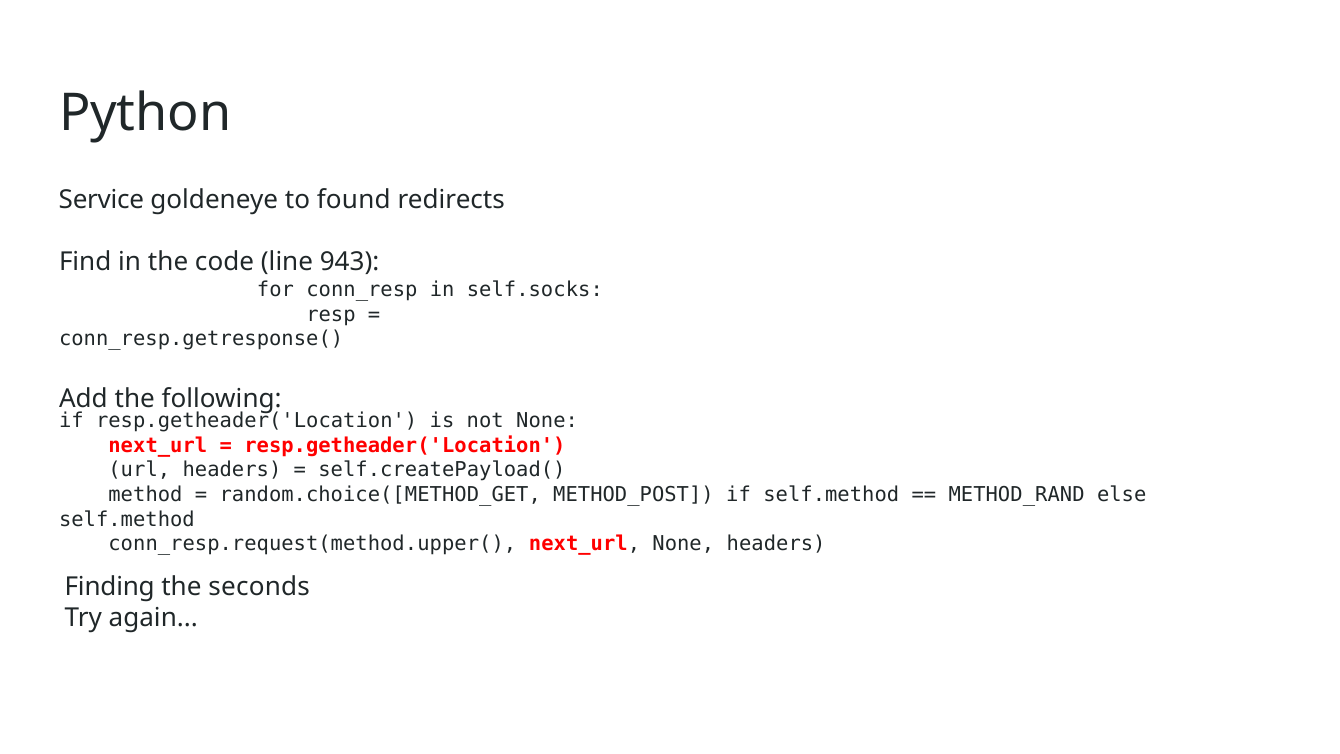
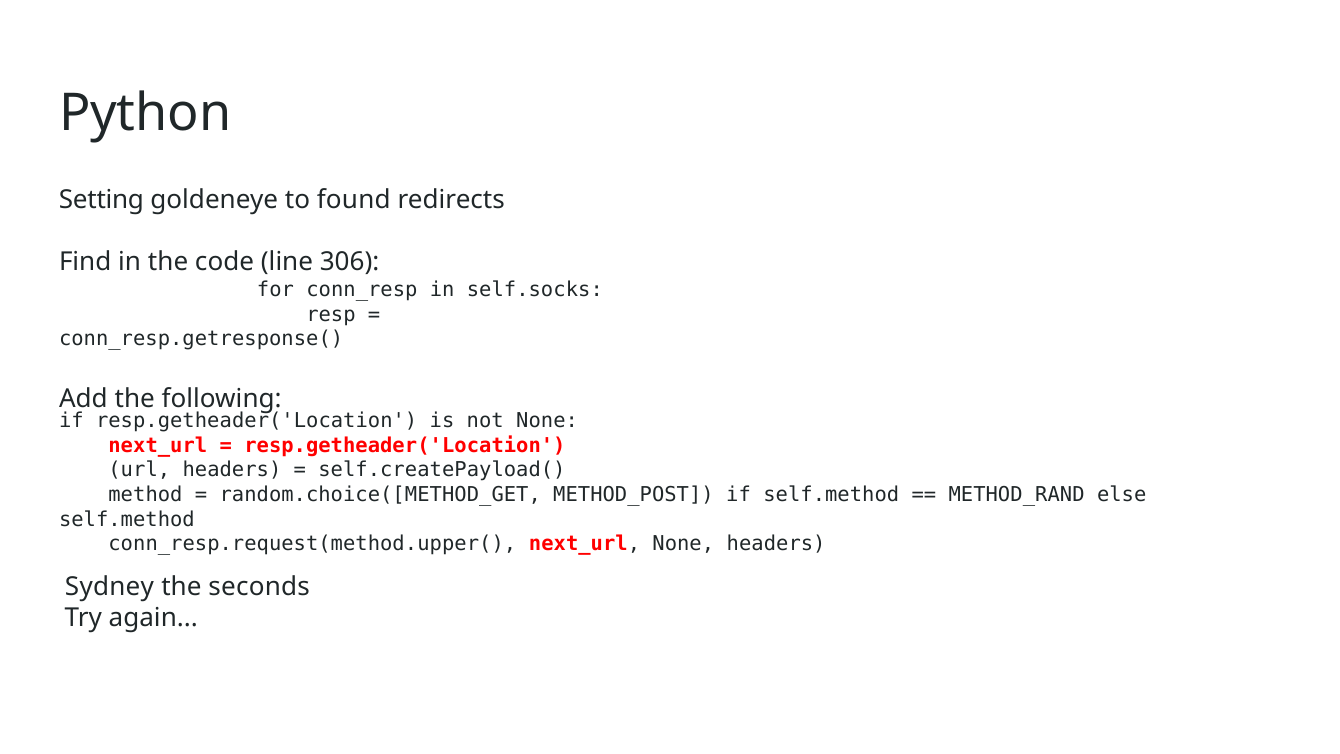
Service: Service -> Setting (101, 200)
943: 943 -> 306 (350, 262)
Finding: Finding -> Sydney (109, 587)
